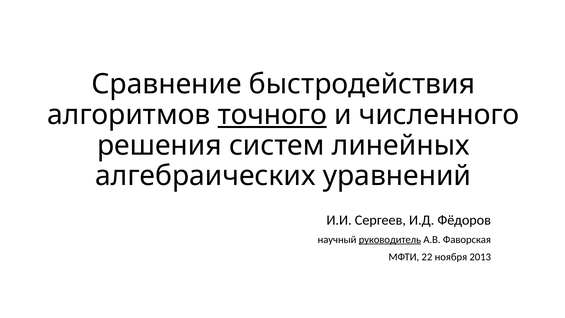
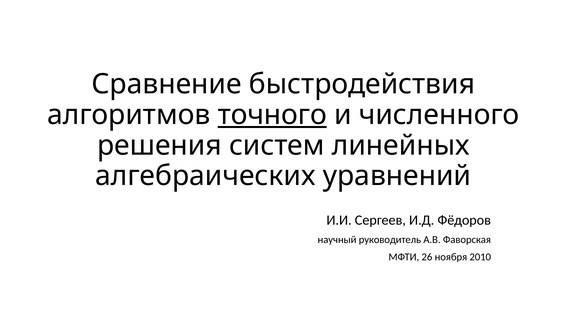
руководитель underline: present -> none (390, 239)
22: 22 -> 26 (427, 257)
2013: 2013 -> 2010 (480, 257)
